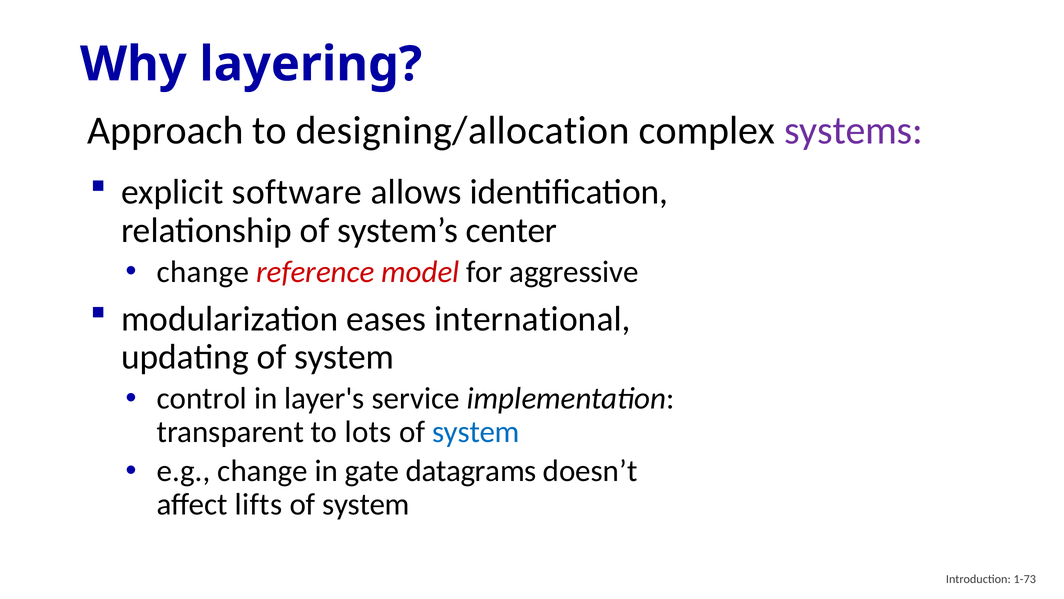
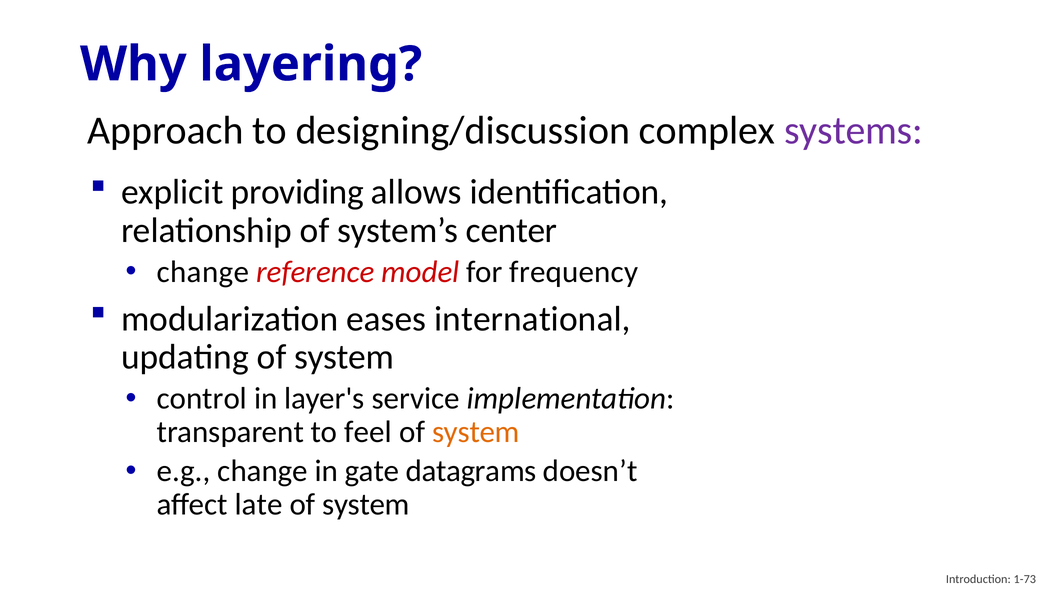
designing/allocation: designing/allocation -> designing/discussion (463, 130)
software: software -> providing (297, 192)
aggressive: aggressive -> frequency (574, 272)
lots: lots -> feel (368, 432)
system colour: blue -> orange (476, 432)
lifts: lifts -> late (259, 504)
